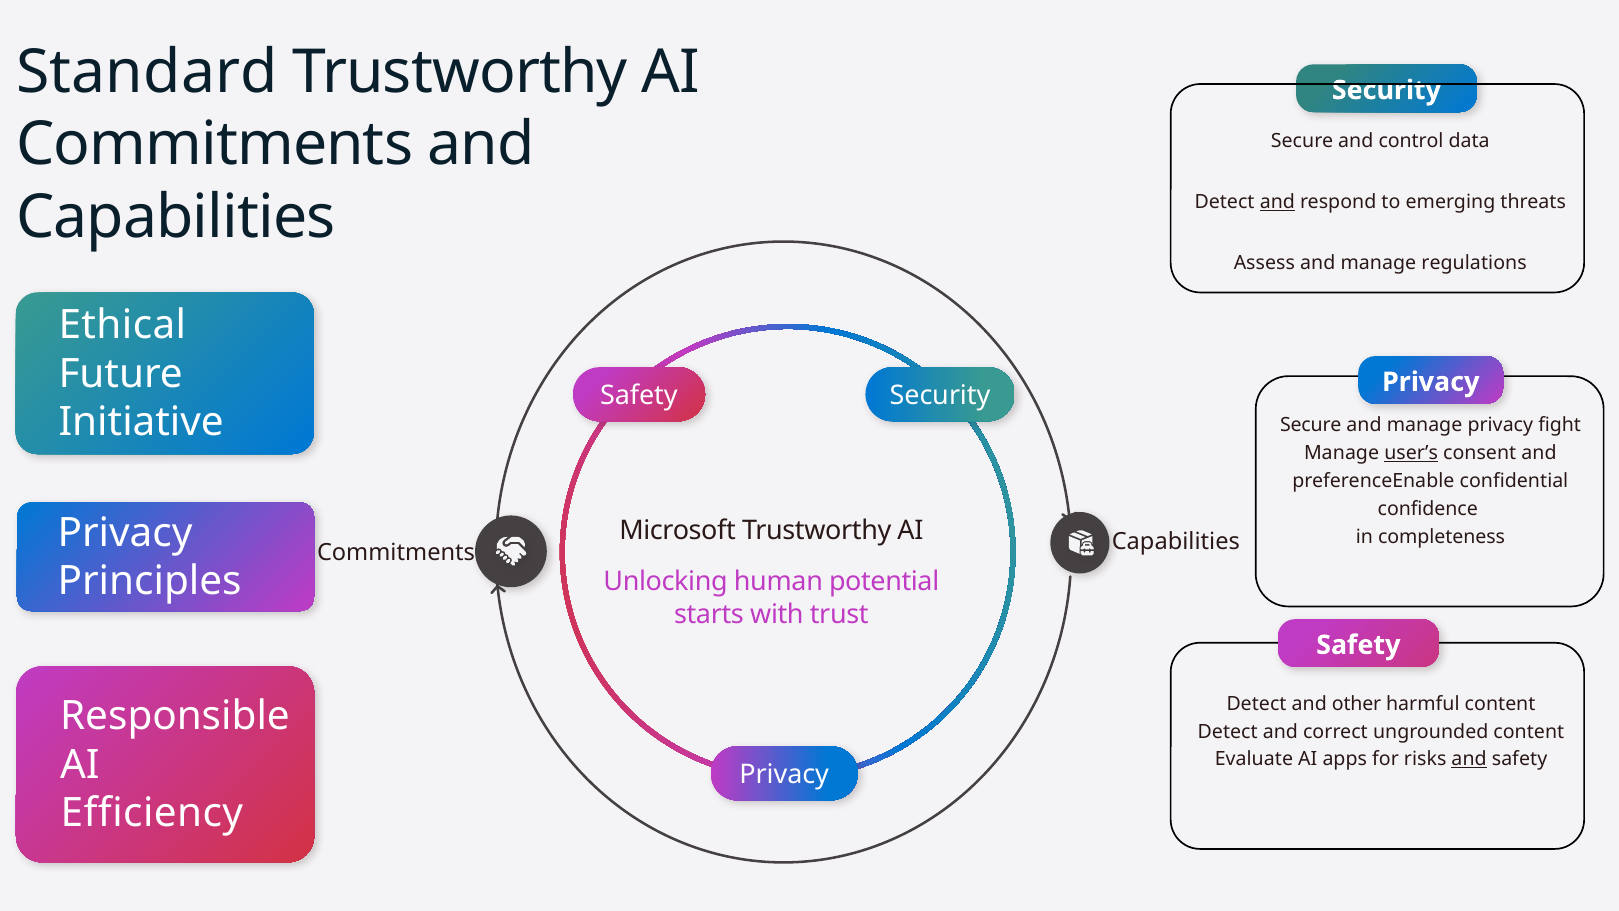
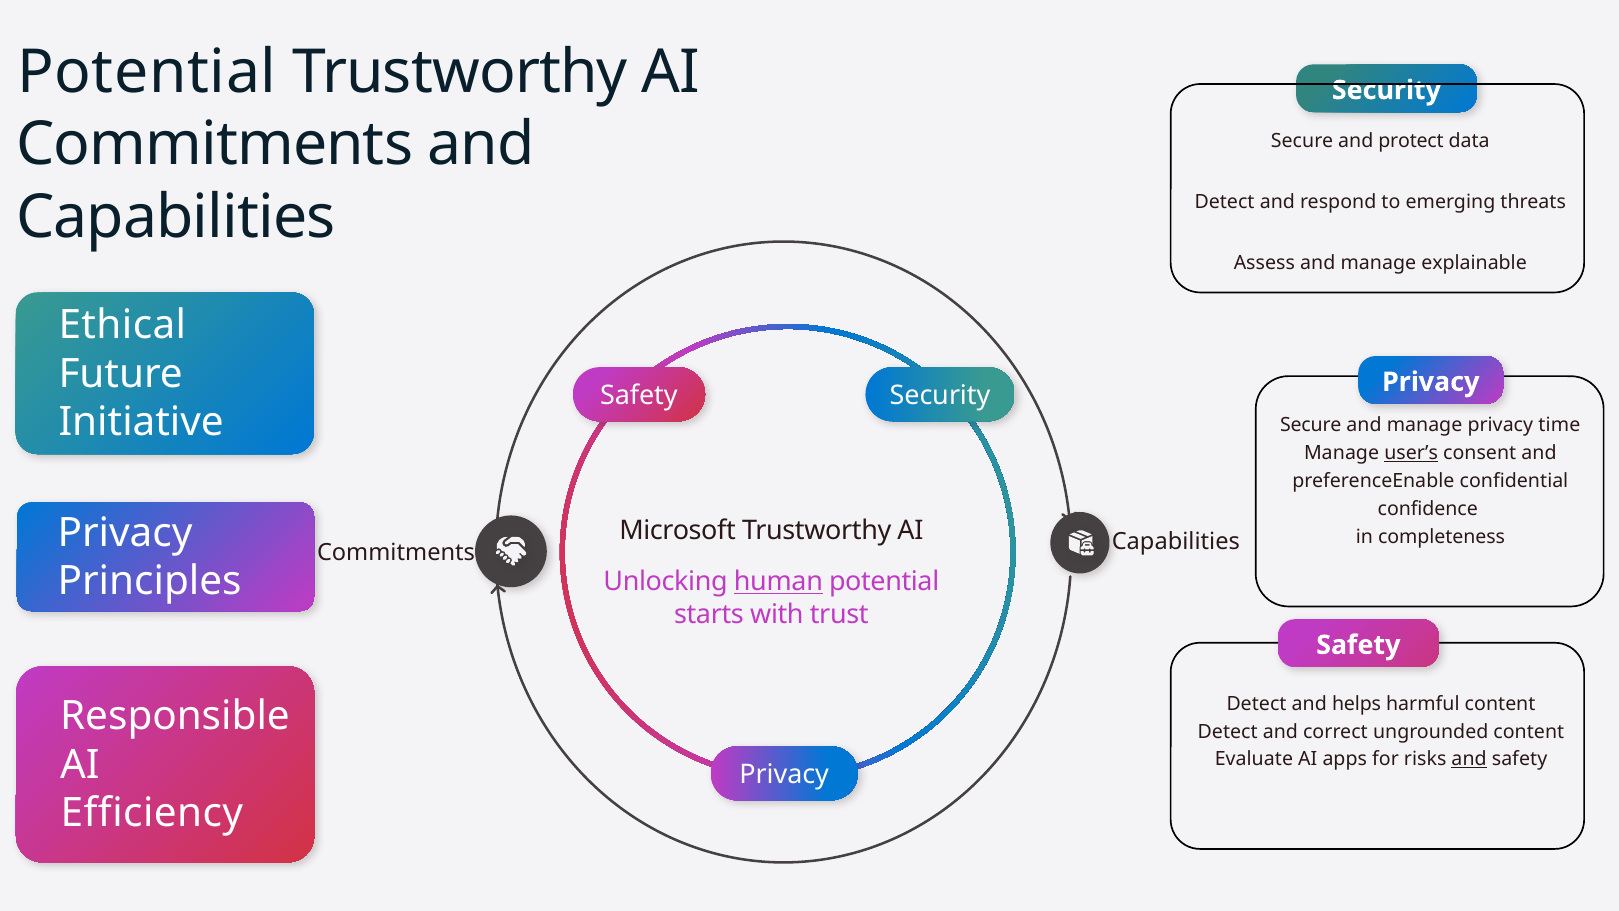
Standard: Standard -> Potential (147, 72)
control: control -> protect (1411, 141)
and underline: present -> none (1277, 202)
regulations: regulations -> explainable (1474, 263)
fight: fight -> time (1559, 425)
human underline: none -> present (778, 582)
other: other -> helps (1357, 704)
